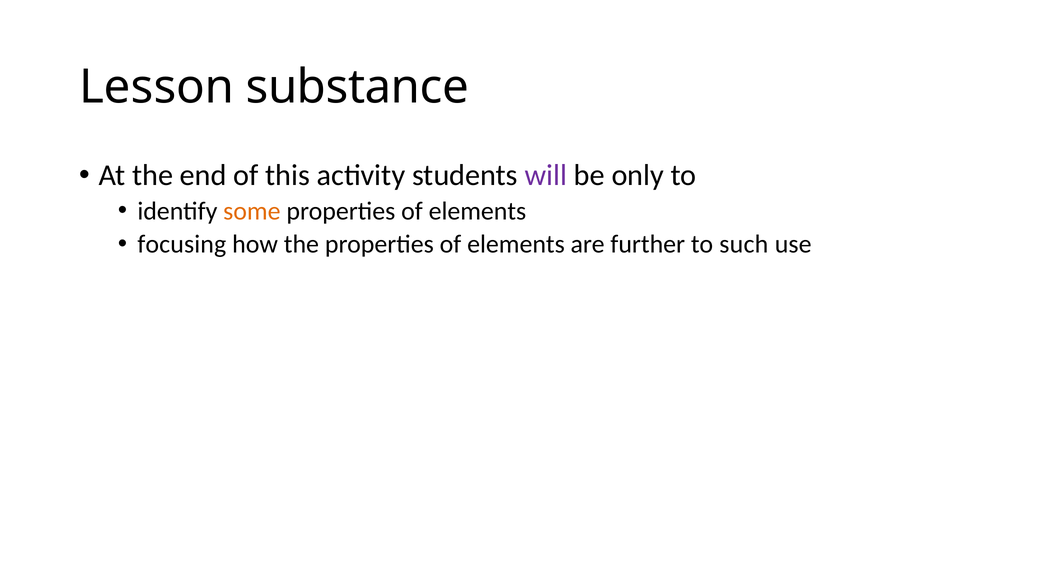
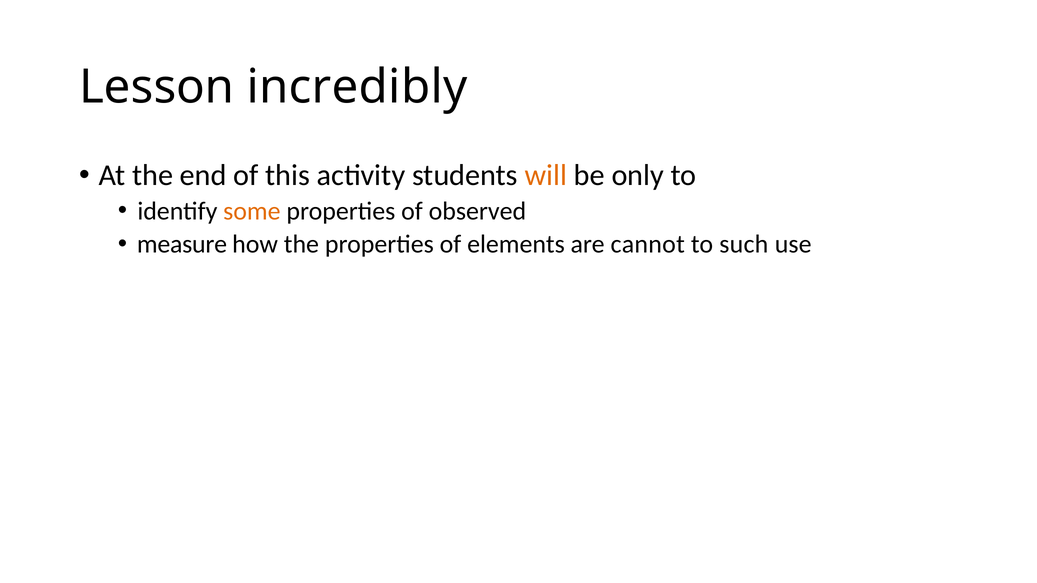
substance: substance -> incredibly (357, 87)
will colour: purple -> orange (546, 175)
elements: elements -> observed (477, 211)
focusing: focusing -> measure (182, 244)
further: further -> cannot (648, 244)
